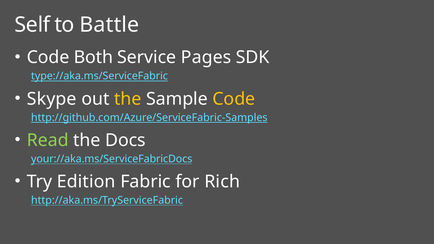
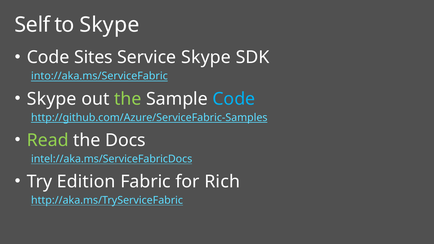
to Battle: Battle -> Skype (109, 25)
Both: Both -> Sites (93, 57)
Service Pages: Pages -> Skype (206, 57)
type://aka.ms/ServiceFabric: type://aka.ms/ServiceFabric -> into://aka.ms/ServiceFabric (99, 76)
the colour: yellow -> light green (128, 99)
Code colour: yellow -> light blue (234, 99)
your://aka.ms/ServiceFabricDocs: your://aka.ms/ServiceFabricDocs -> intel://aka.ms/ServiceFabricDocs (112, 159)
